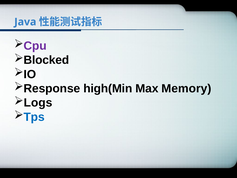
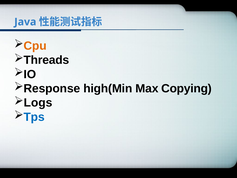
Cpu colour: purple -> orange (35, 46)
Blocked: Blocked -> Threads (46, 60)
Memory: Memory -> Copying (187, 88)
